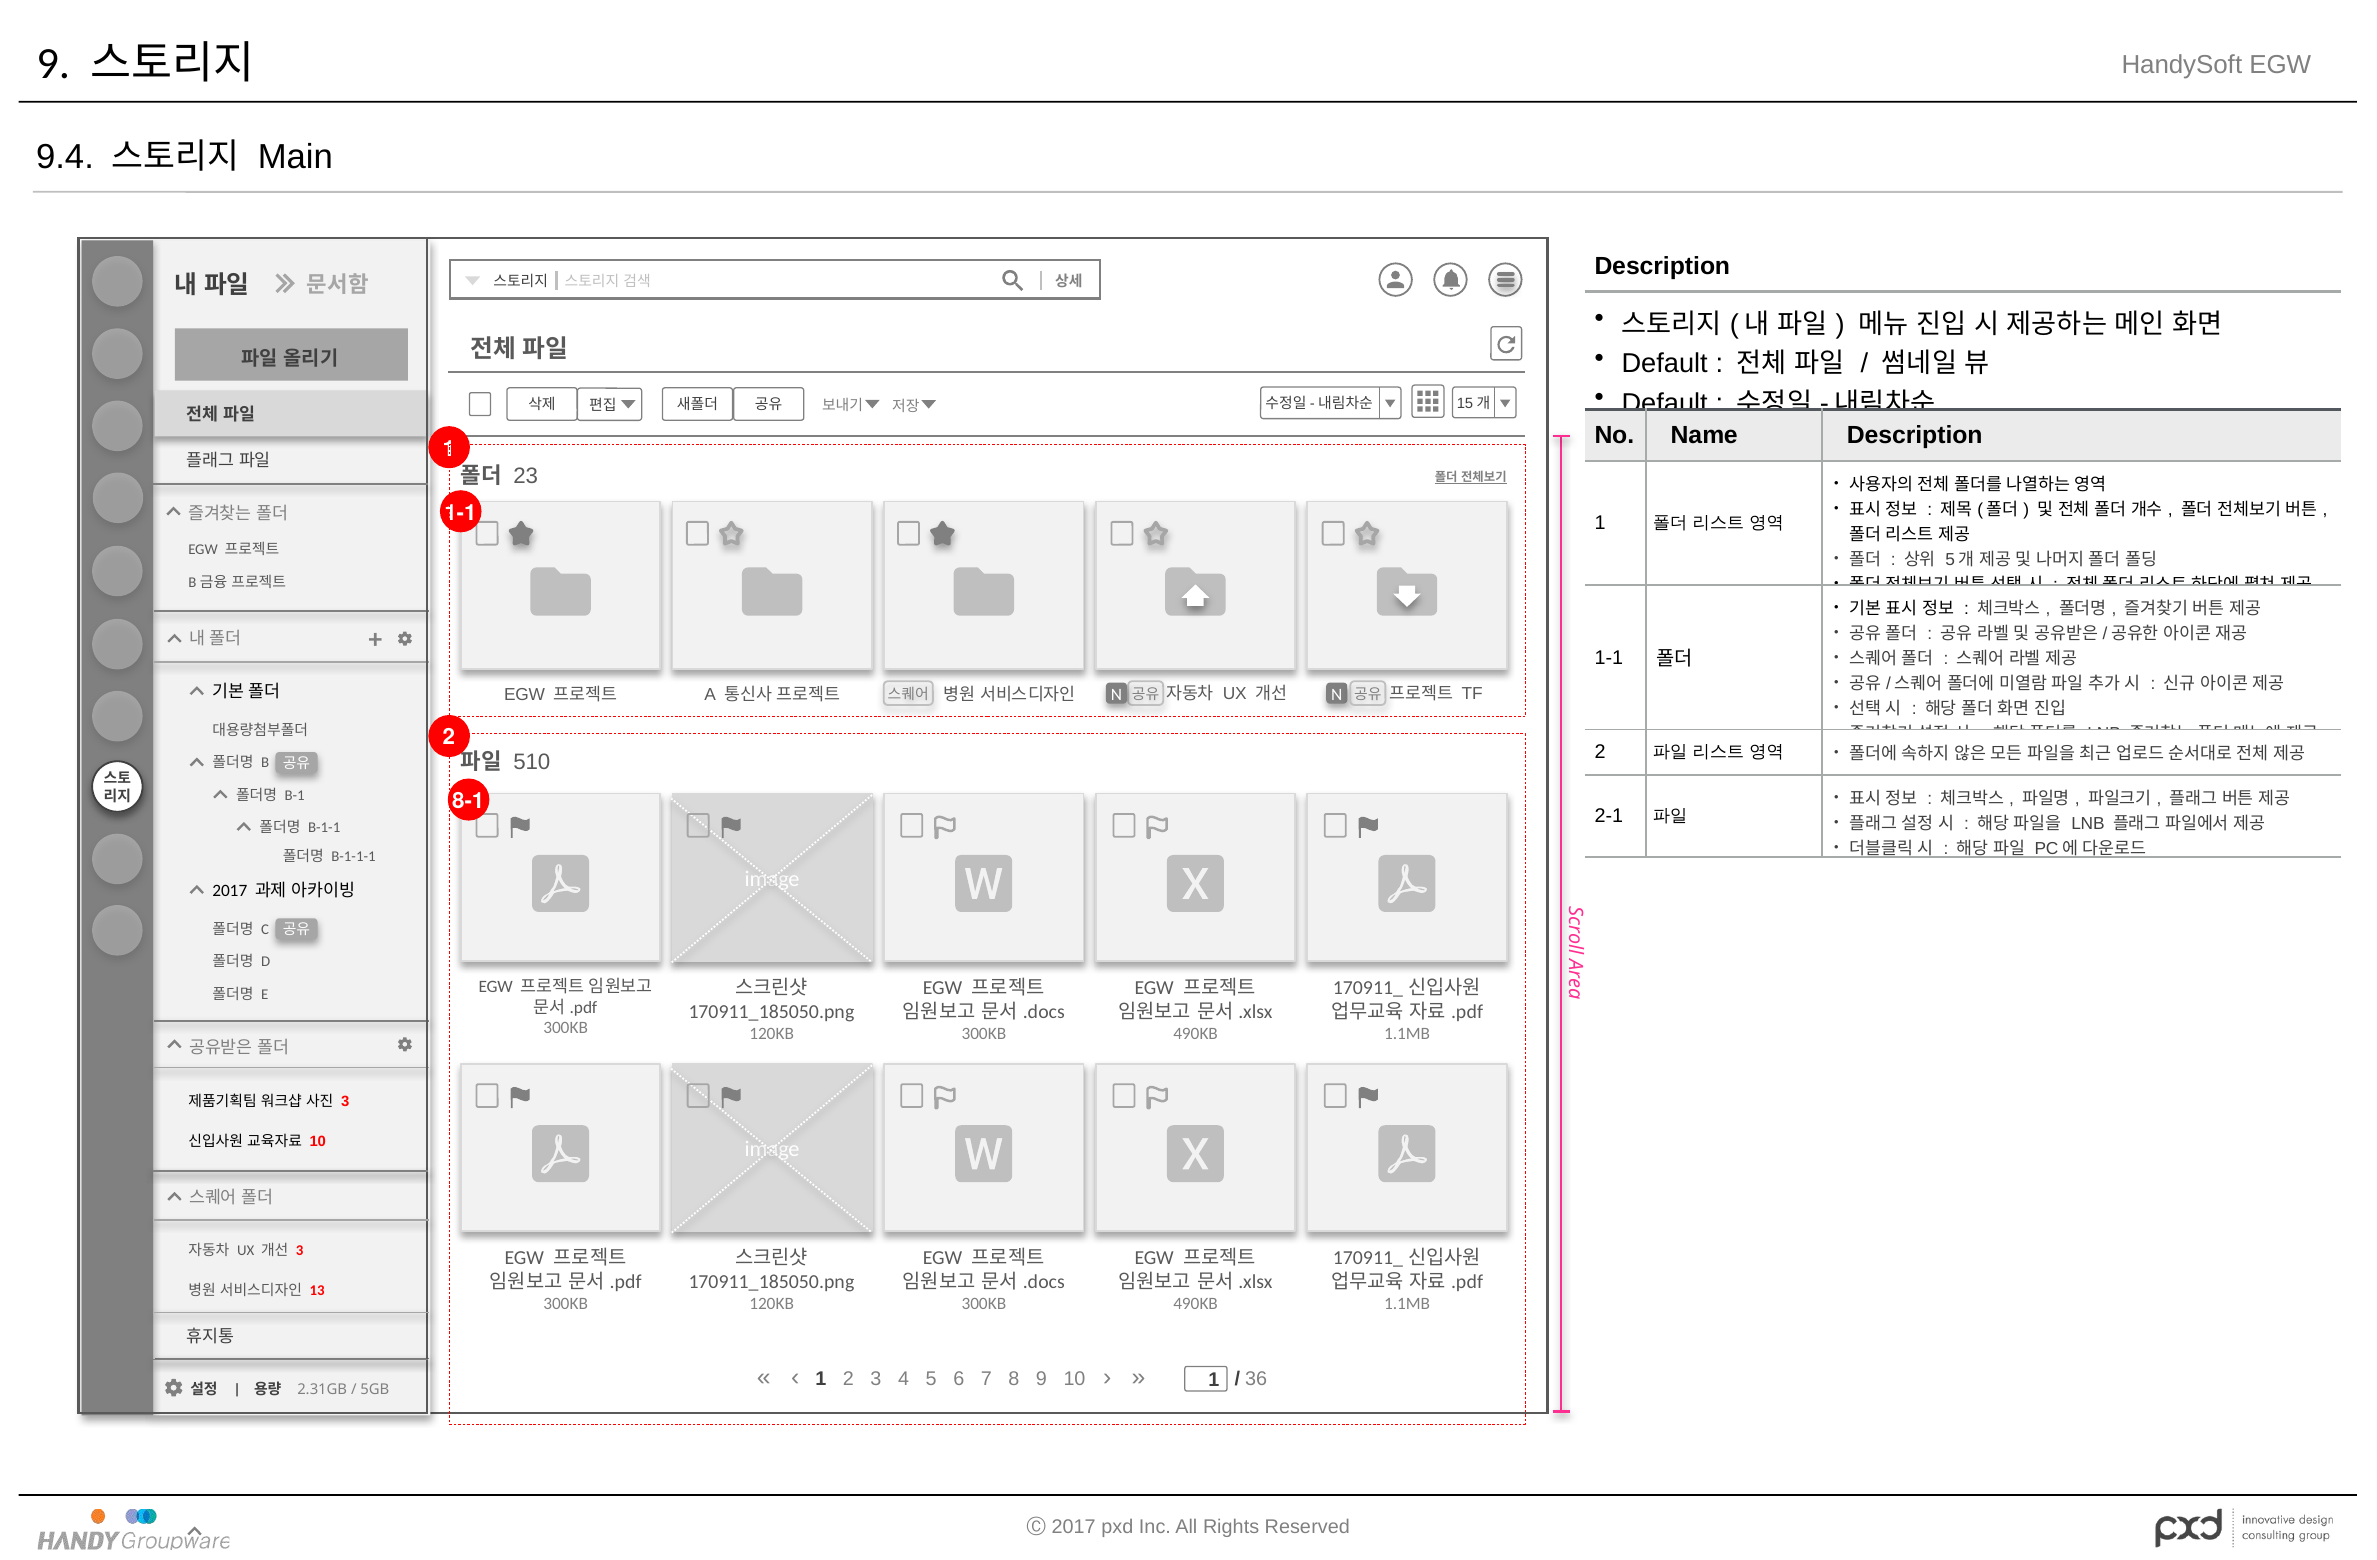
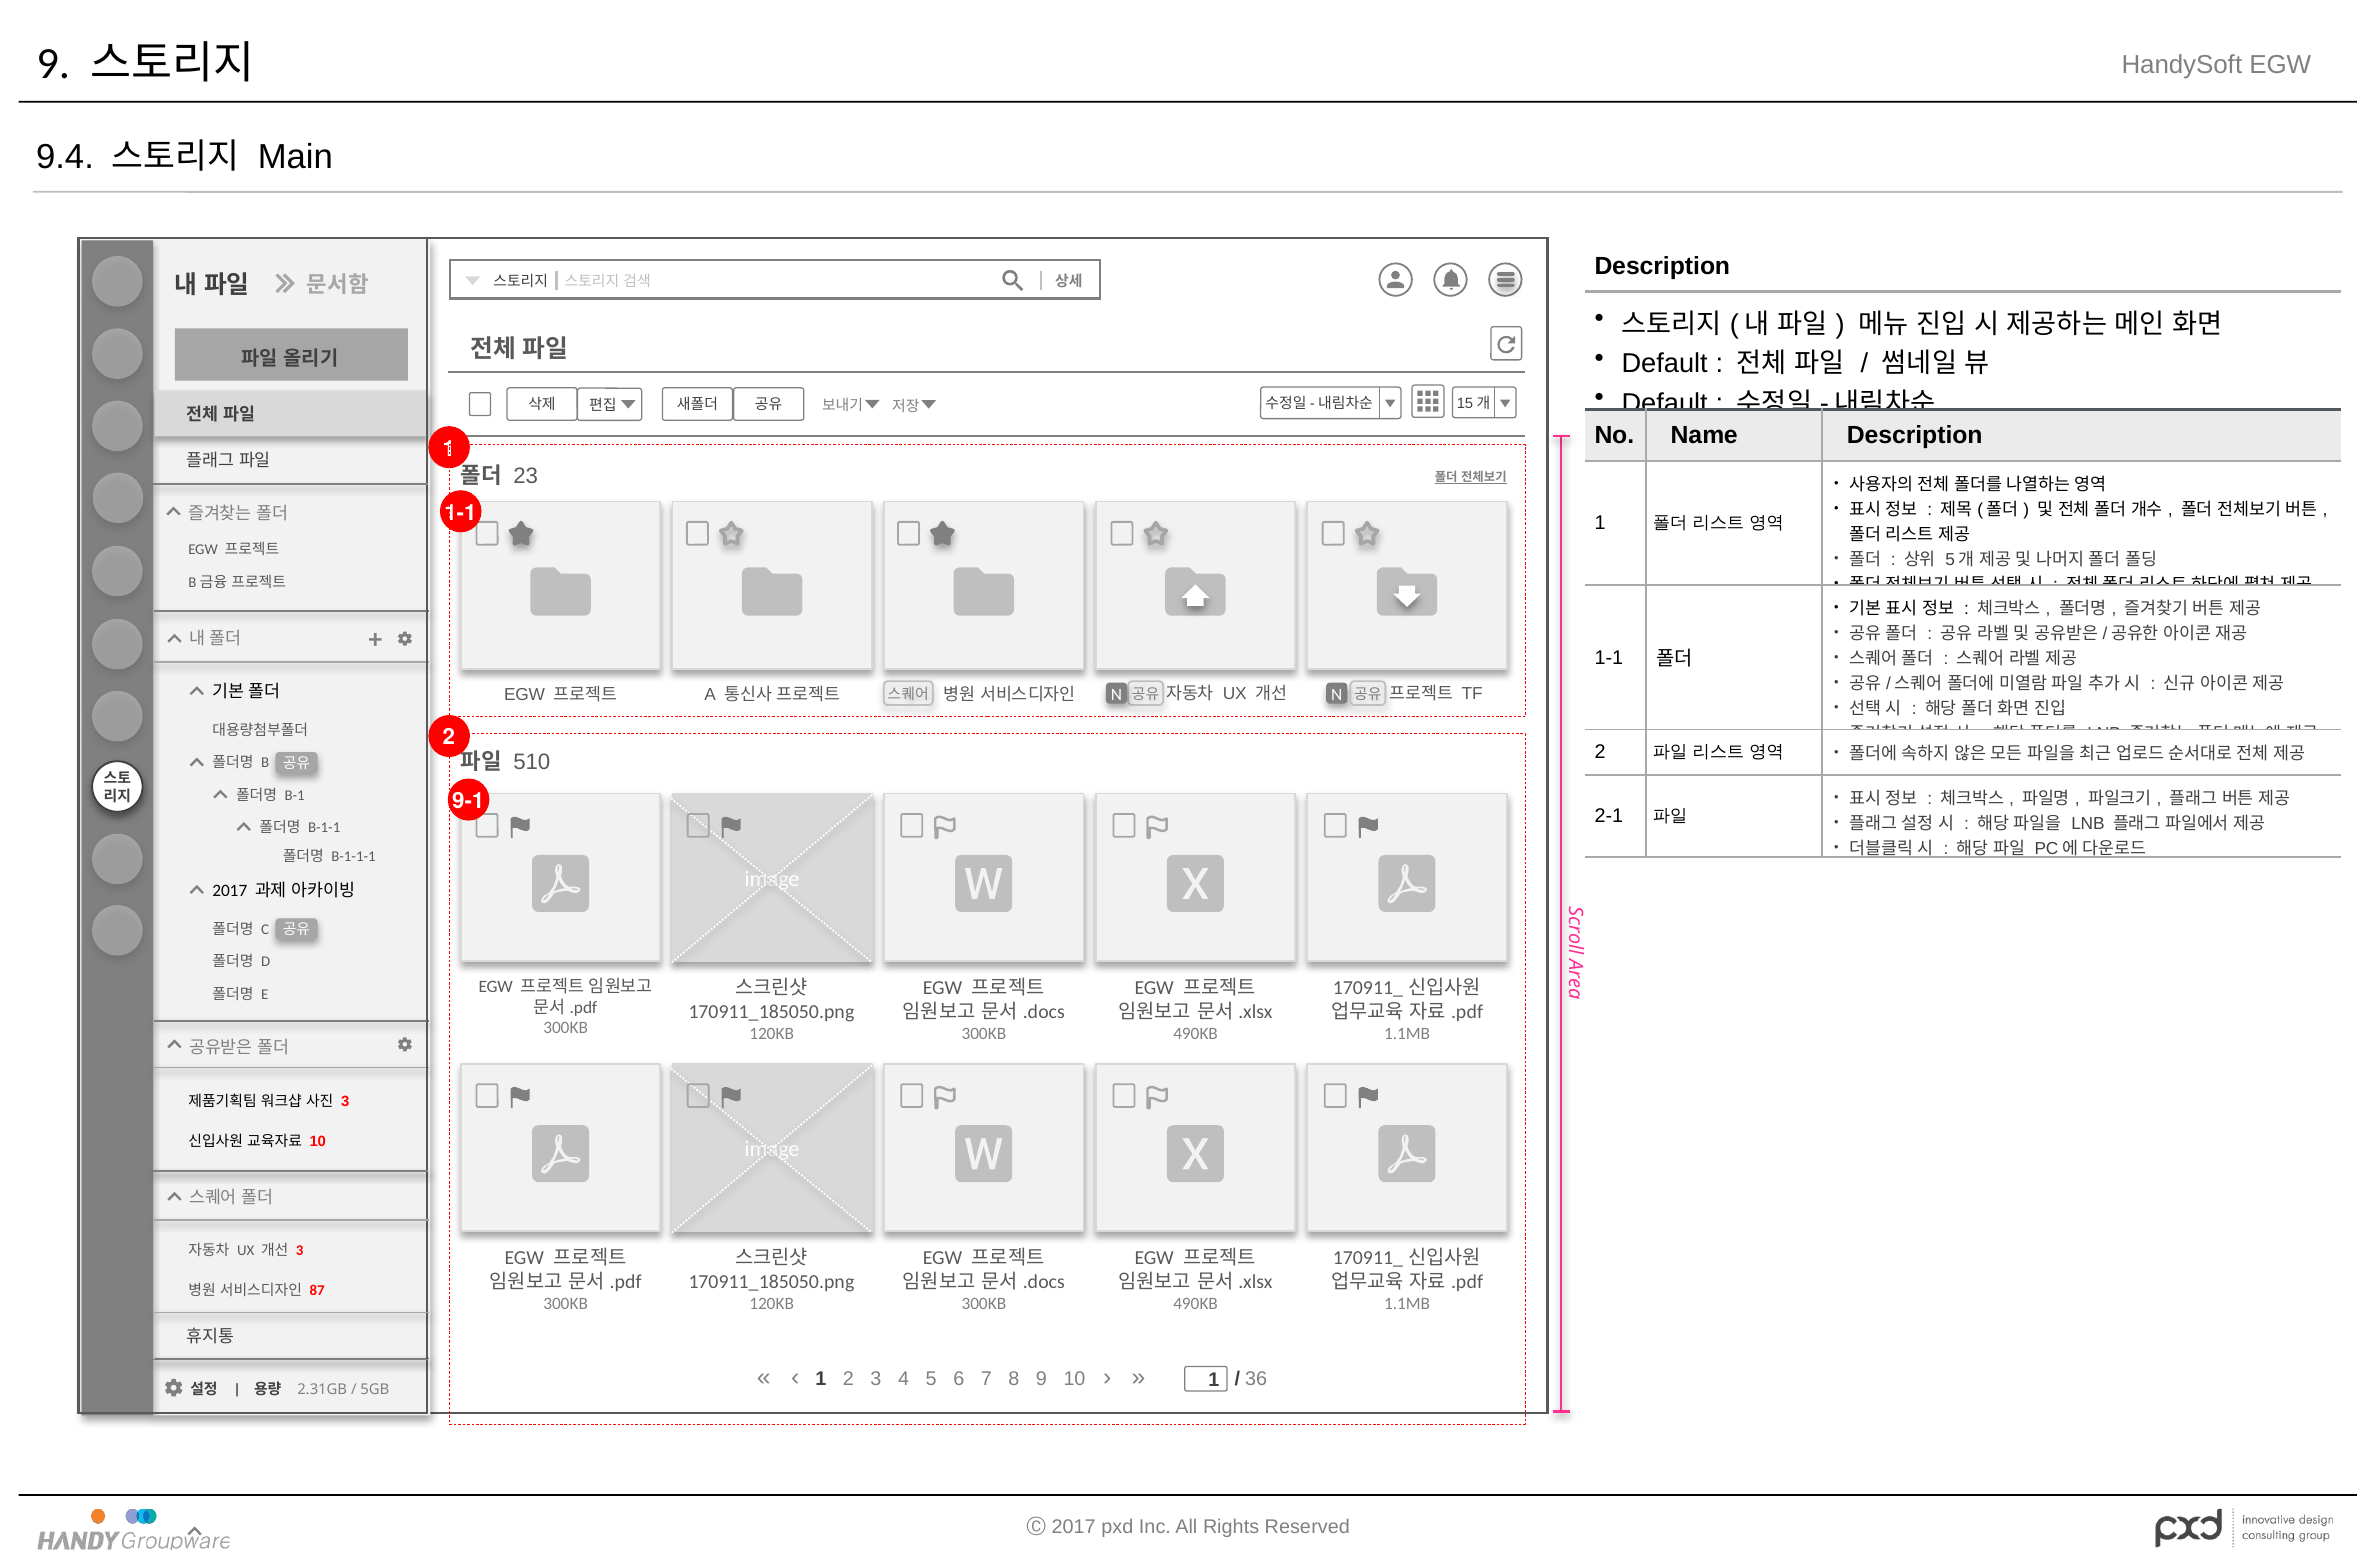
8-1: 8-1 -> 9-1 (468, 801)
13: 13 -> 87 (317, 1291)
